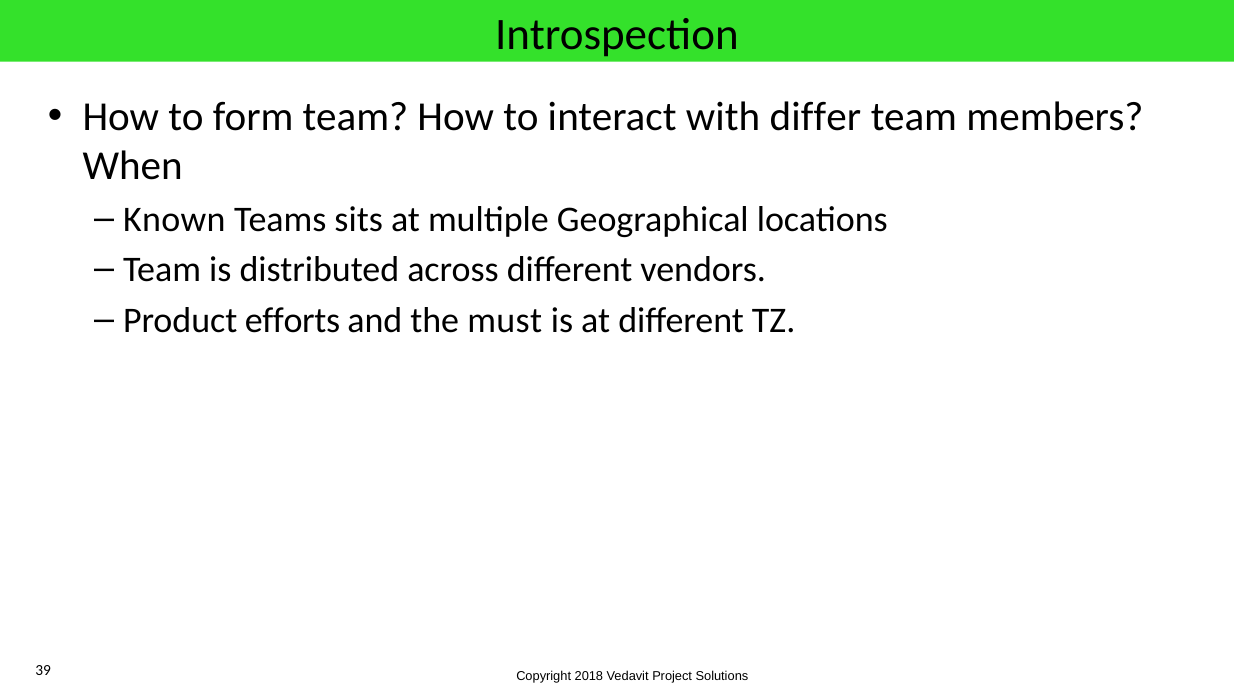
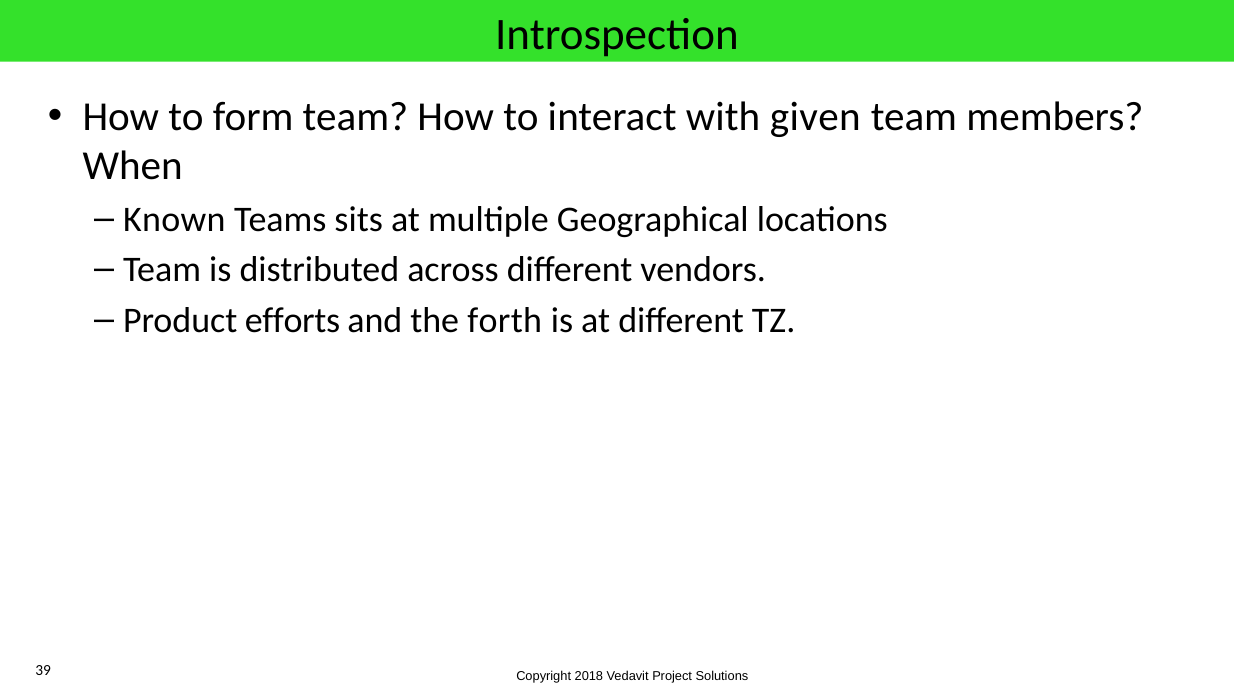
differ: differ -> given (815, 117)
must: must -> forth (505, 320)
